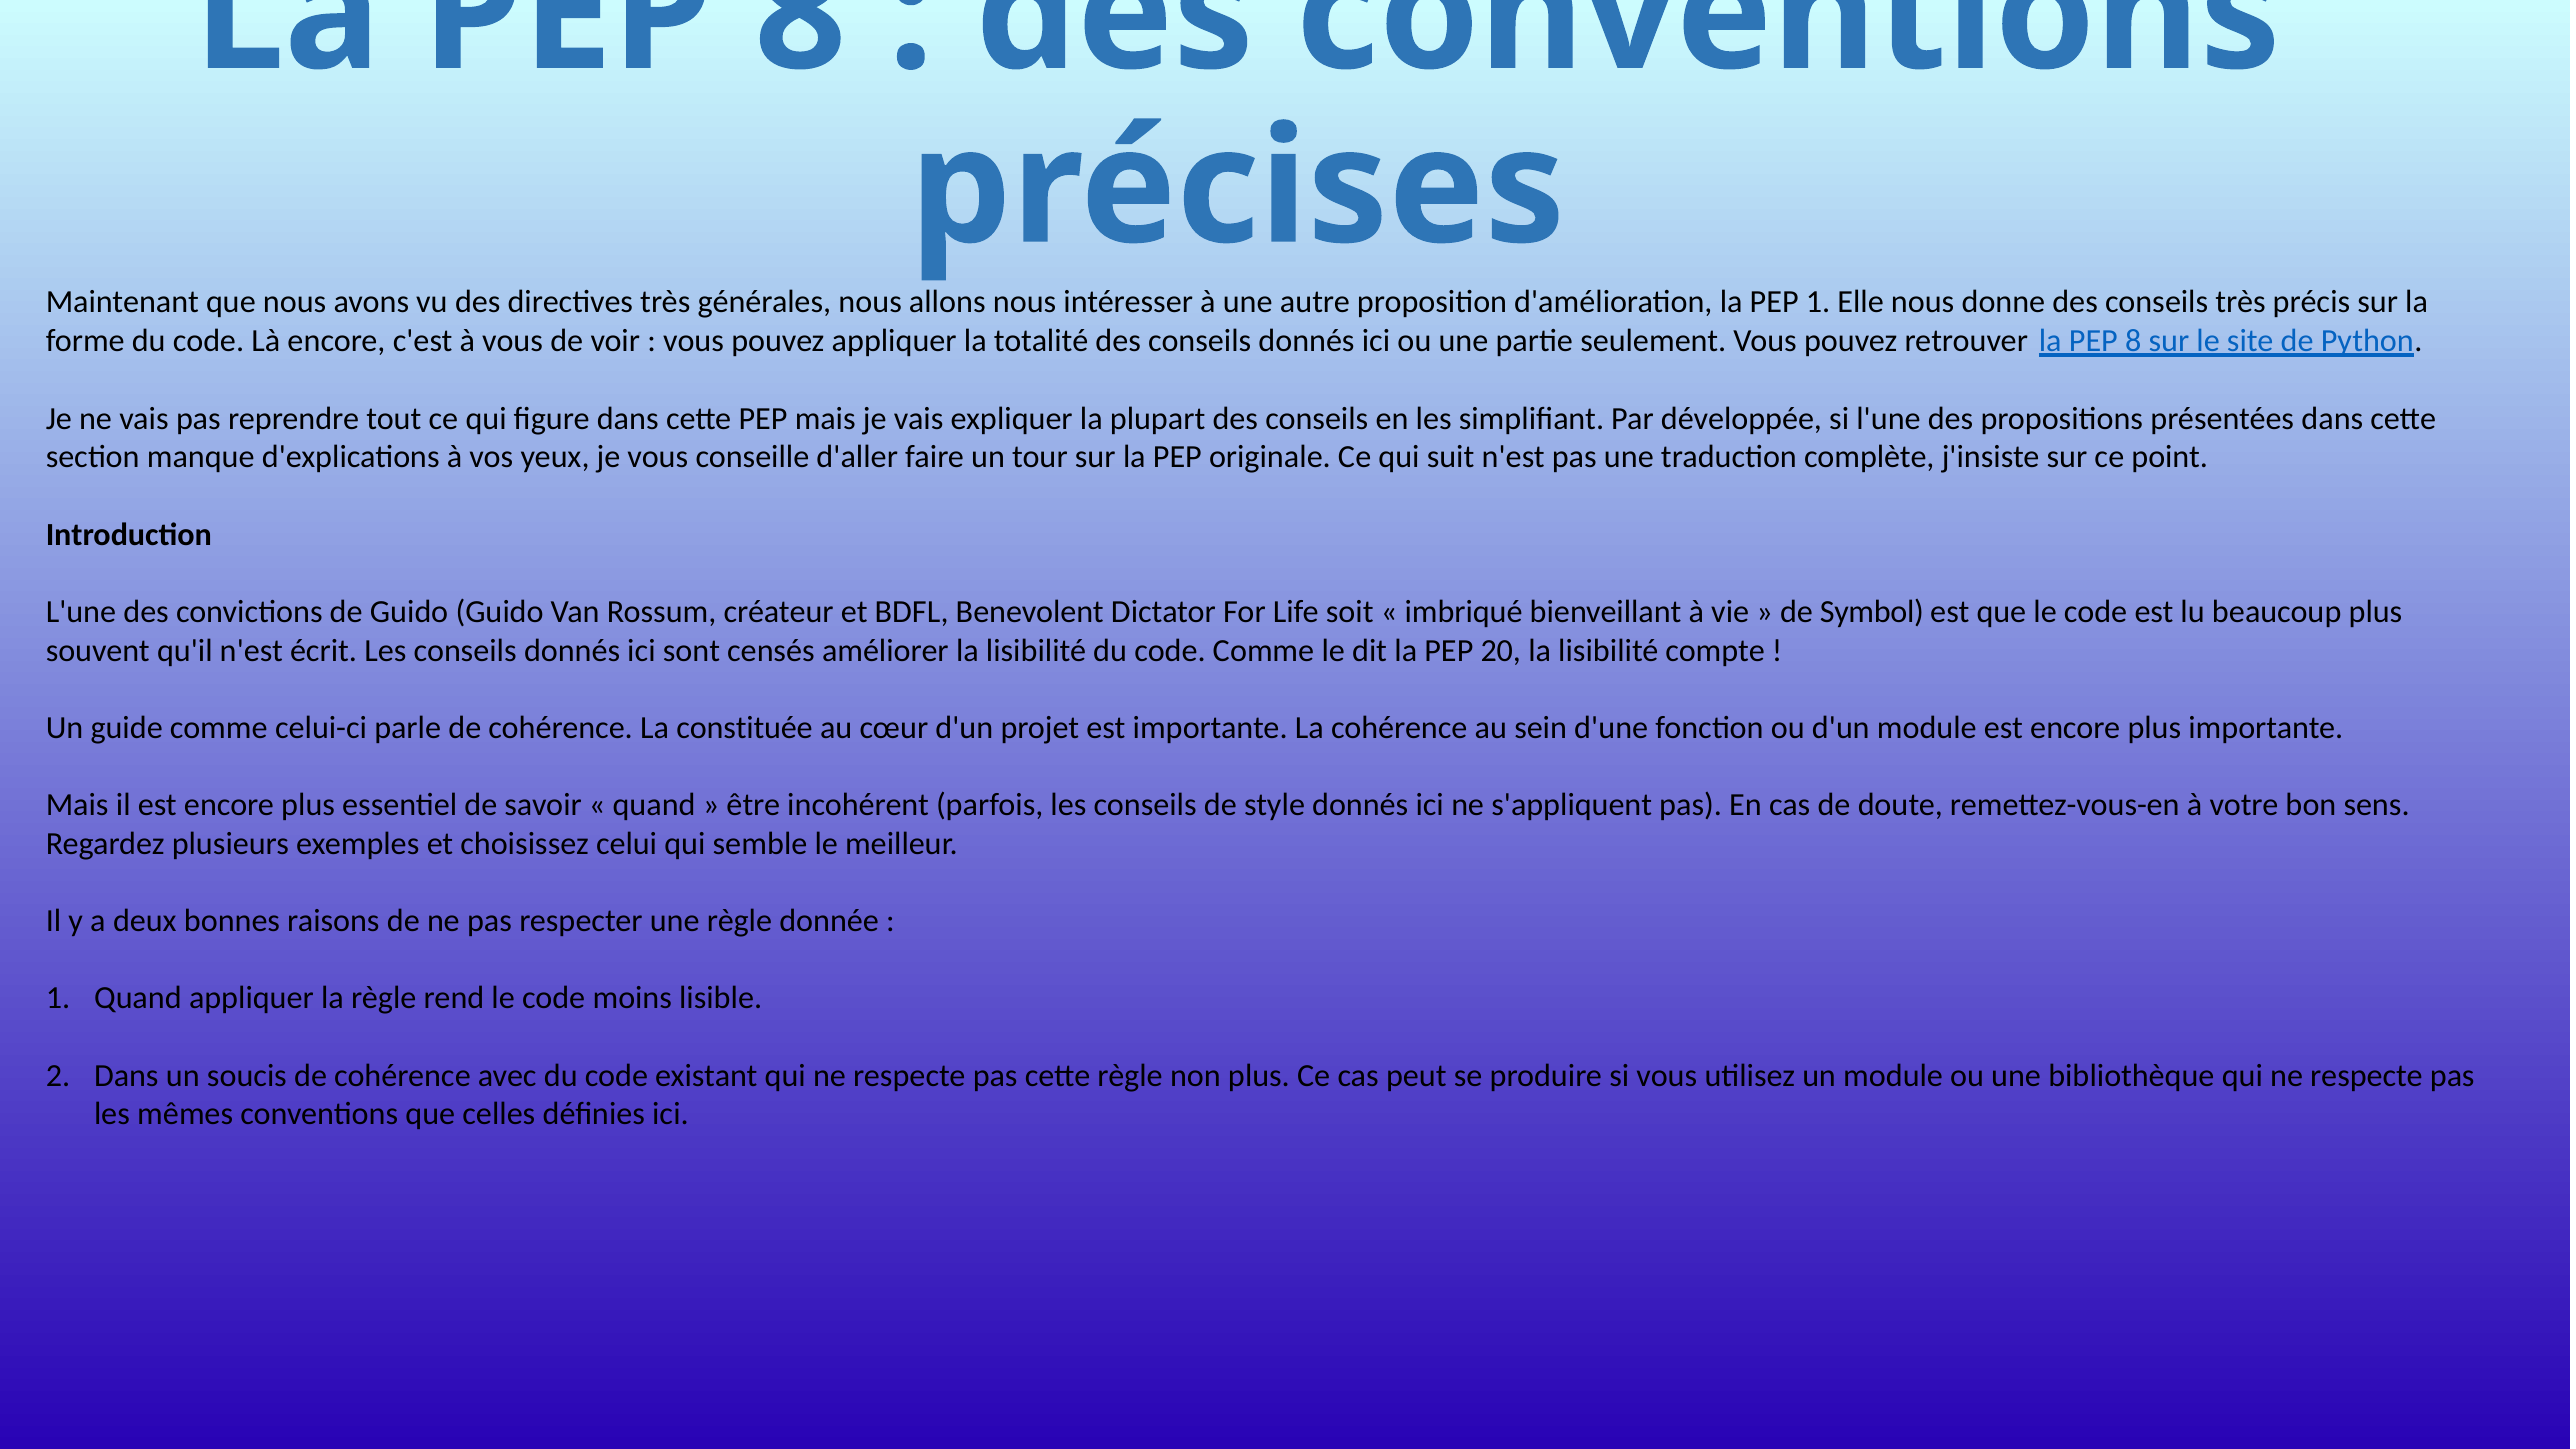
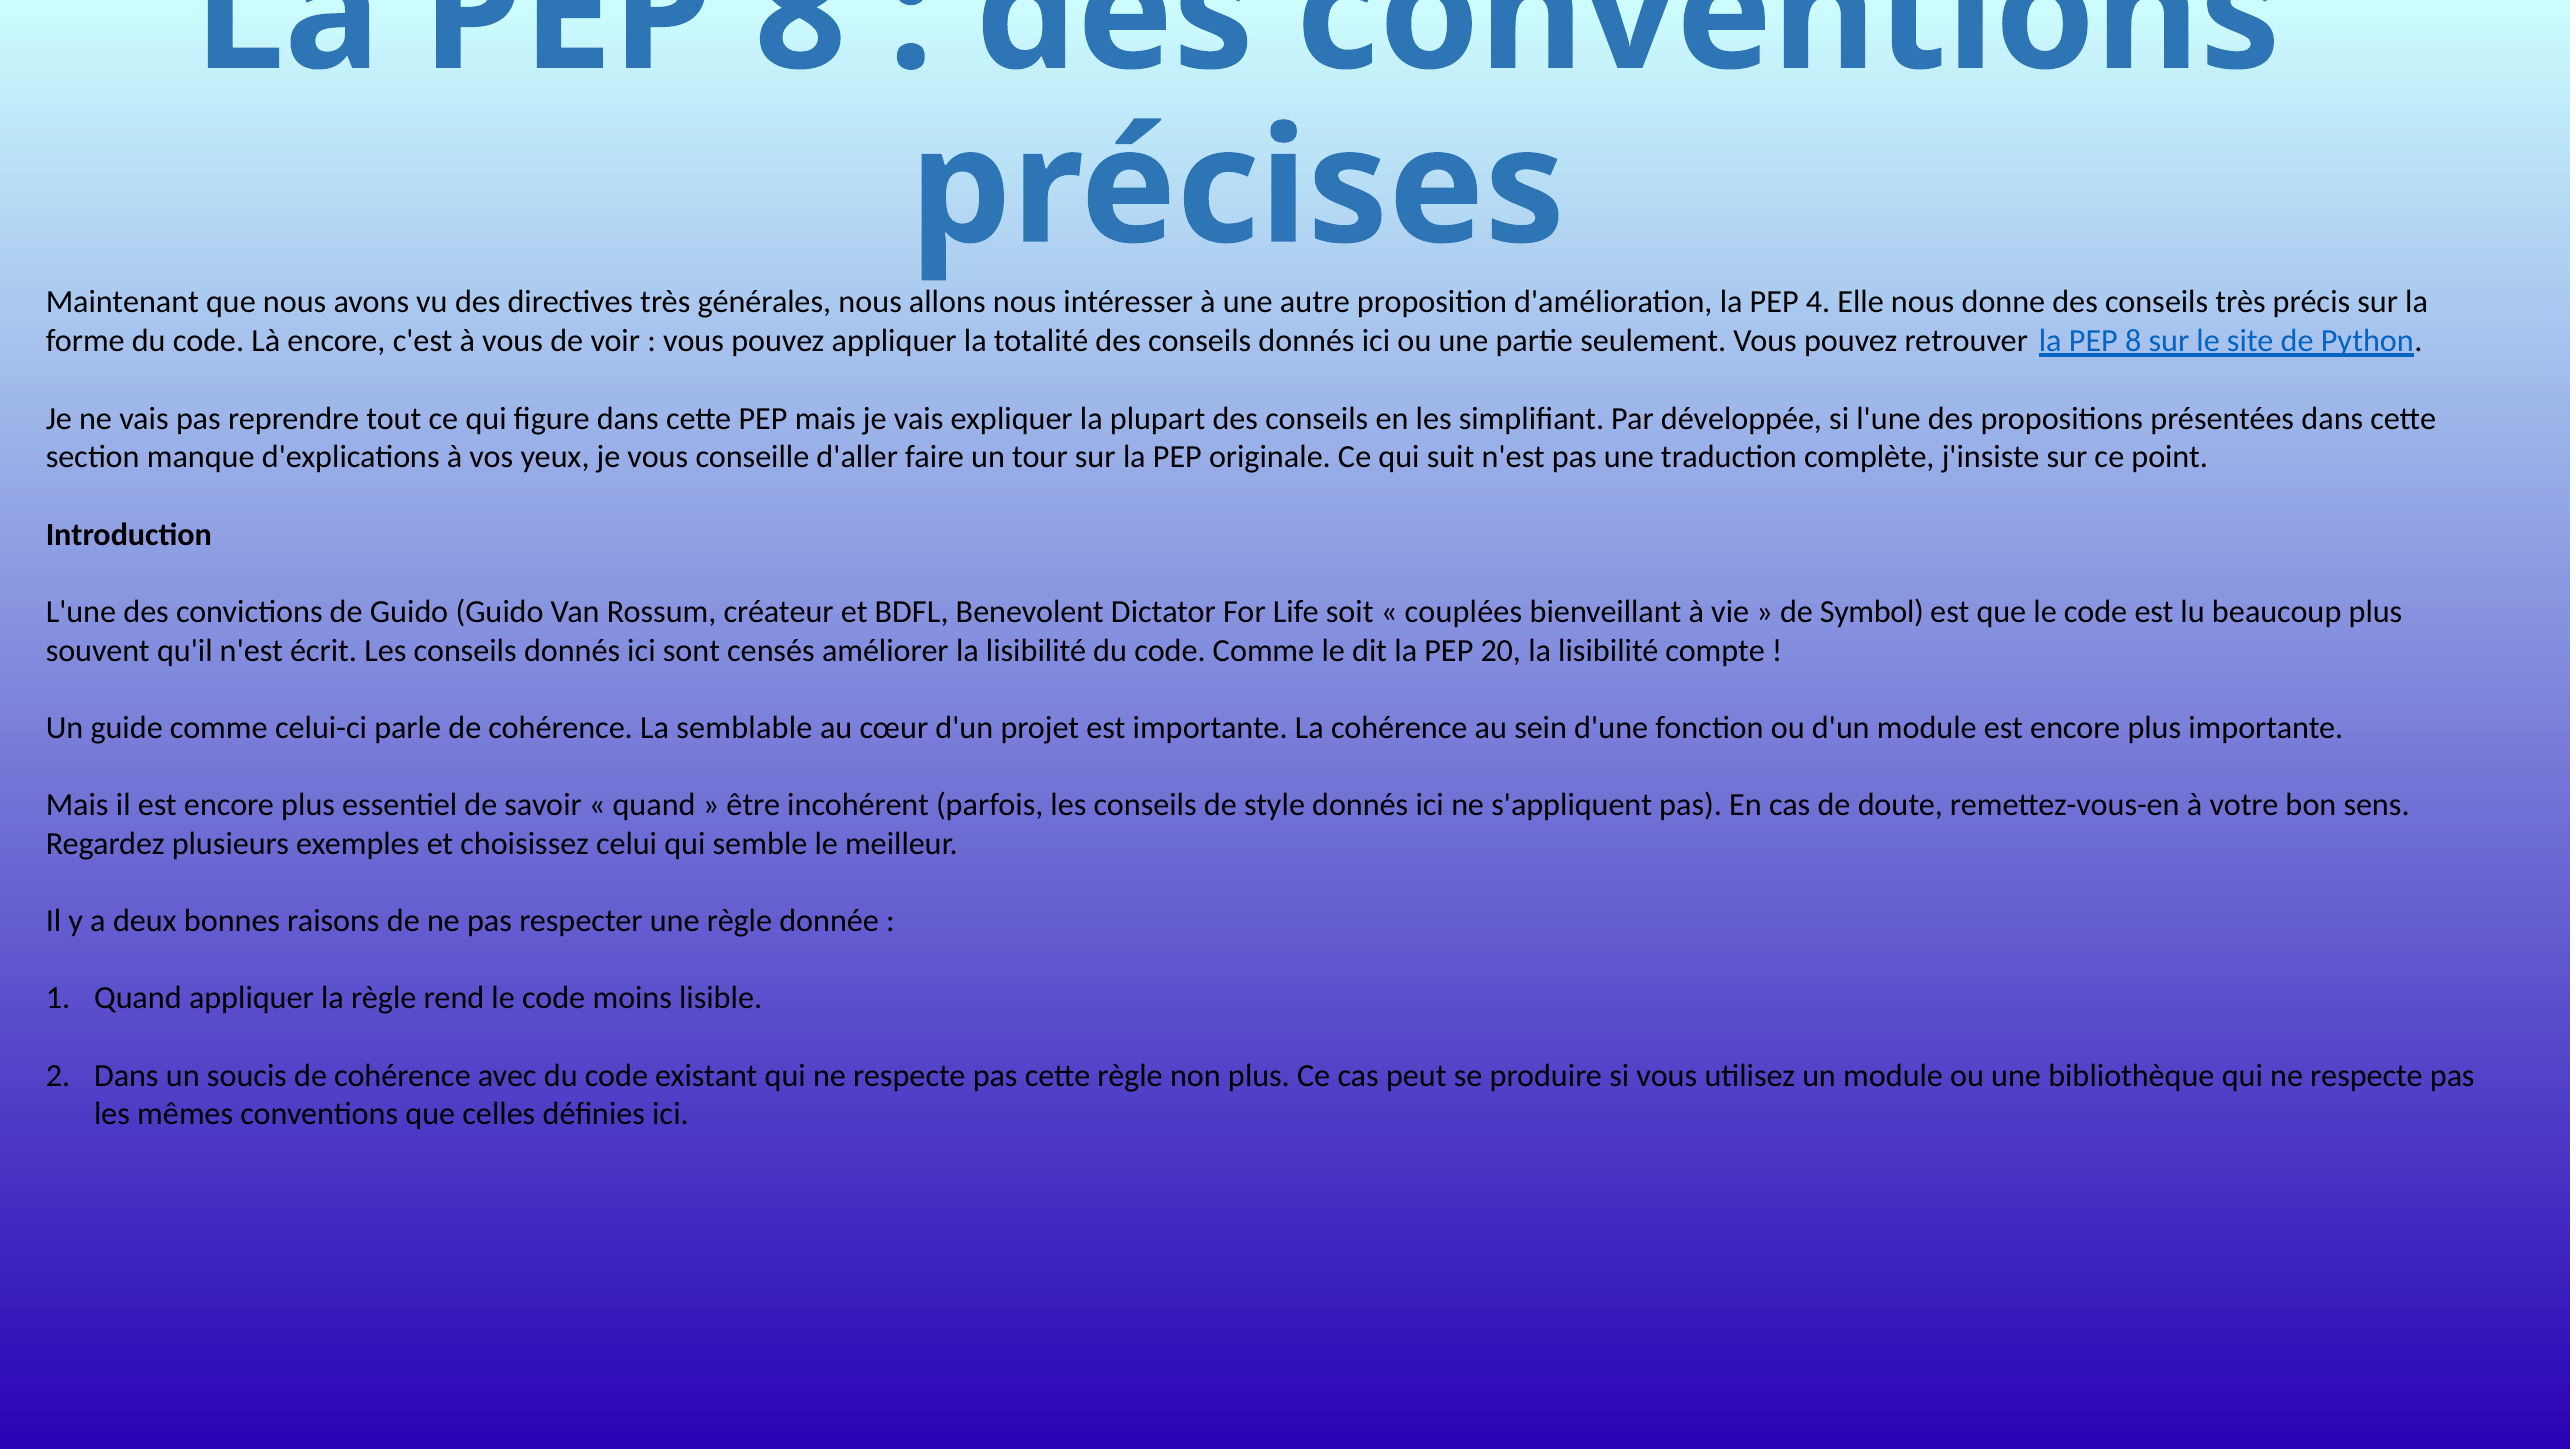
PEP 1: 1 -> 4 (1818, 302)
imbriqué: imbriqué -> couplées (1463, 612)
constituée: constituée -> semblable (744, 728)
